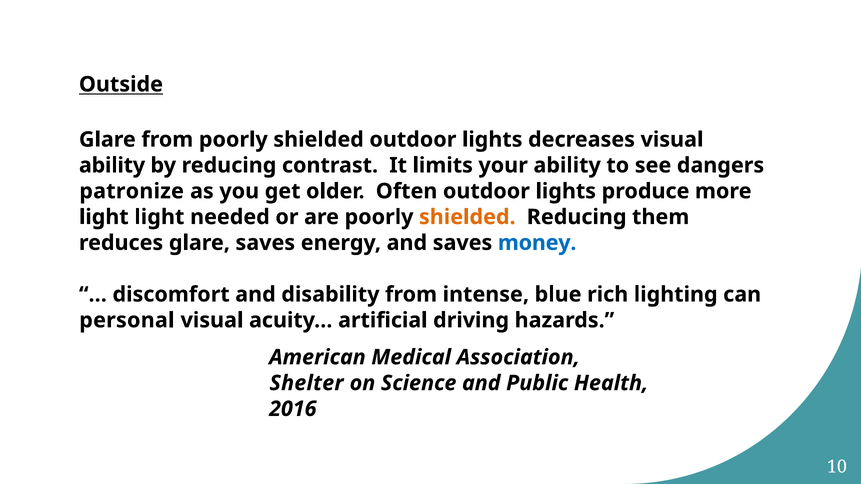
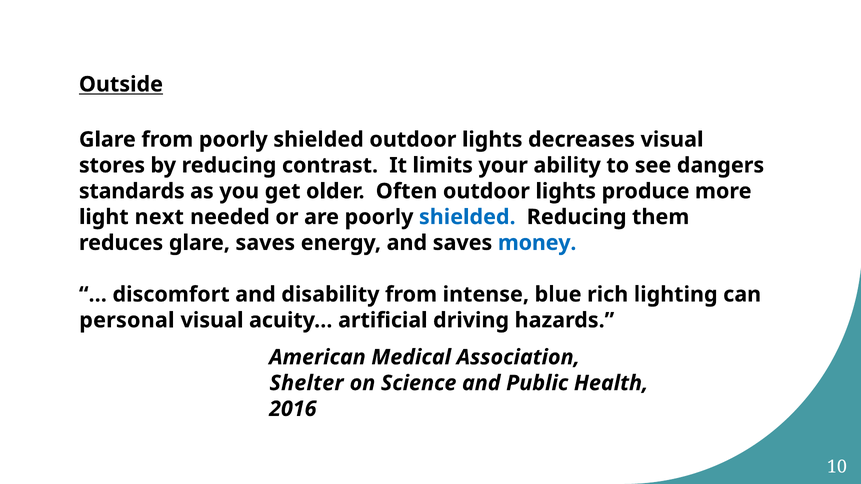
ability: ability -> stores (112, 165)
patronize: patronize -> standards (132, 191)
light light: light -> next (159, 217)
shielded colour: orange -> blue (467, 217)
